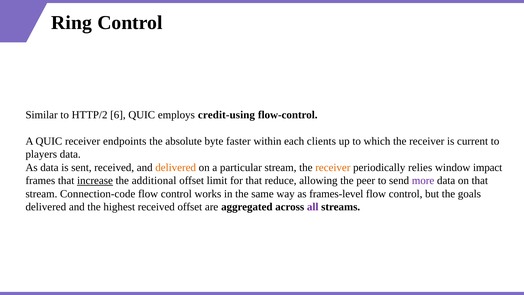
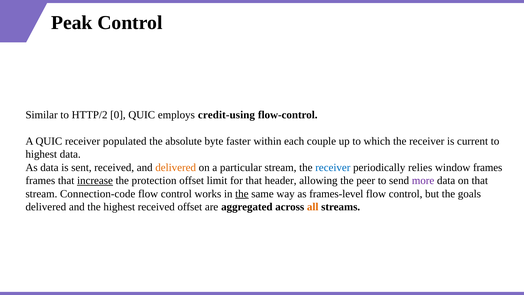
Ring: Ring -> Peak (72, 23)
6: 6 -> 0 (118, 115)
endpoints: endpoints -> populated (125, 141)
clients: clients -> couple (321, 141)
players: players -> highest (41, 154)
receiver colour: orange -> blue (333, 167)
window impact: impact -> frames (488, 167)
additional: additional -> protection (154, 180)
reduce: reduce -> header (281, 180)
the underline: none -> present (242, 194)
all colour: purple -> orange (313, 207)
